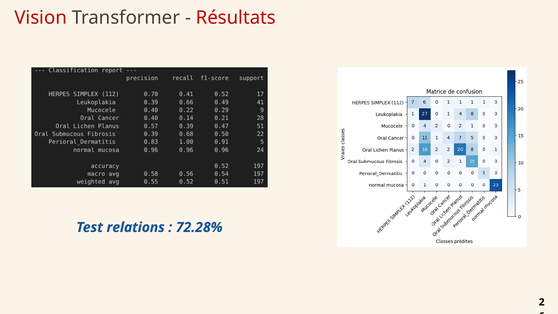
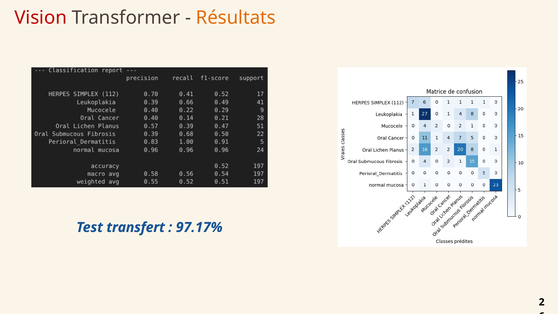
Résultats colour: red -> orange (236, 18)
relations: relations -> transfert (136, 227)
72.28%: 72.28% -> 97.17% (199, 227)
